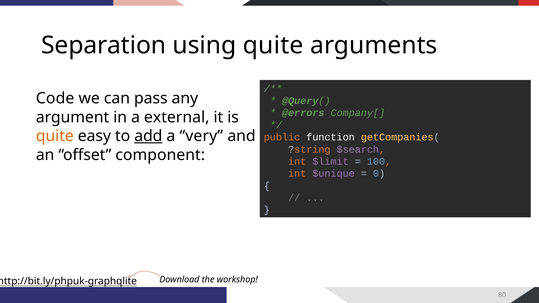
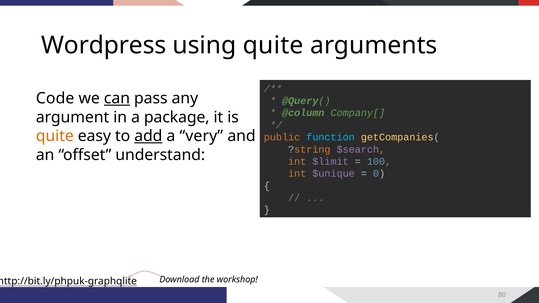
Separation: Separation -> Wordpress (104, 45)
can underline: none -> present (117, 98)
@errors: @errors -> @column (303, 113)
external: external -> package (177, 117)
function colour: white -> light blue (331, 137)
component: component -> understand (160, 155)
